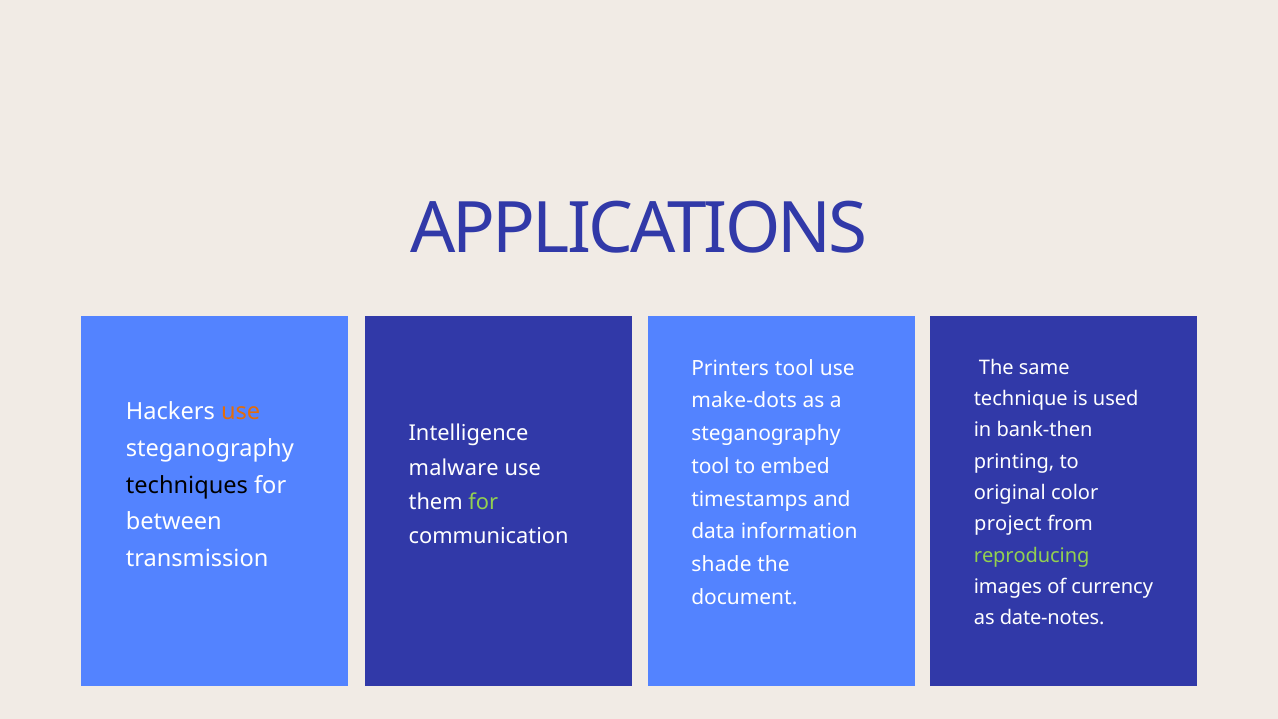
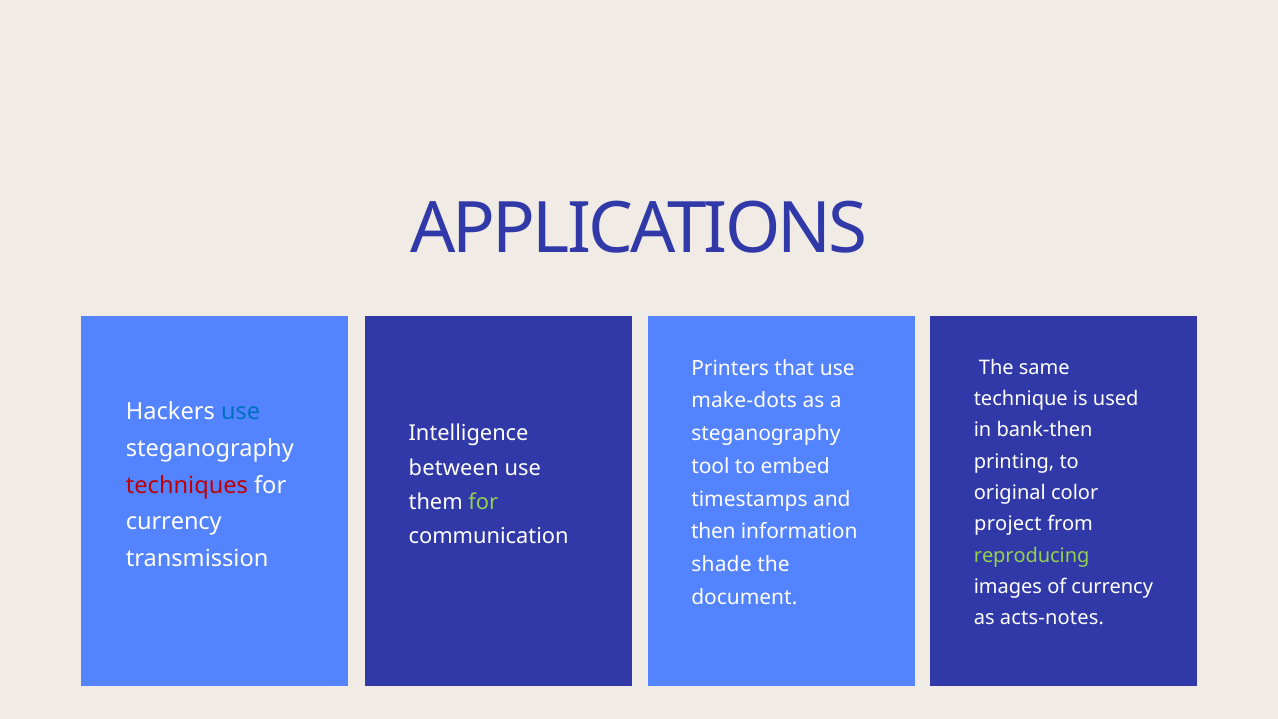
Printers tool: tool -> that (794, 368)
use colour: orange -> blue (241, 412)
malware: malware -> between (454, 468)
techniques colour: black -> red (187, 485)
between: between -> currency (174, 522)
data: data -> then (713, 532)
date-notes: date-notes -> acts-notes (1052, 618)
